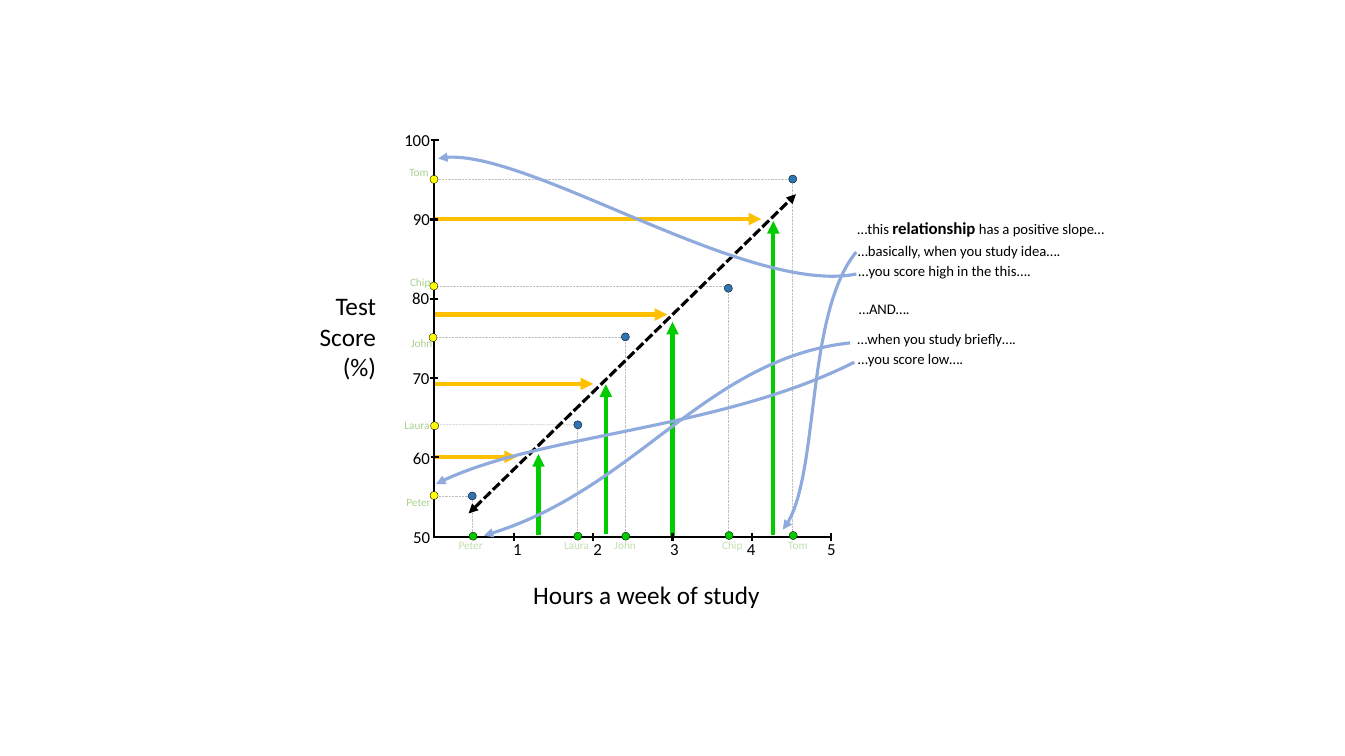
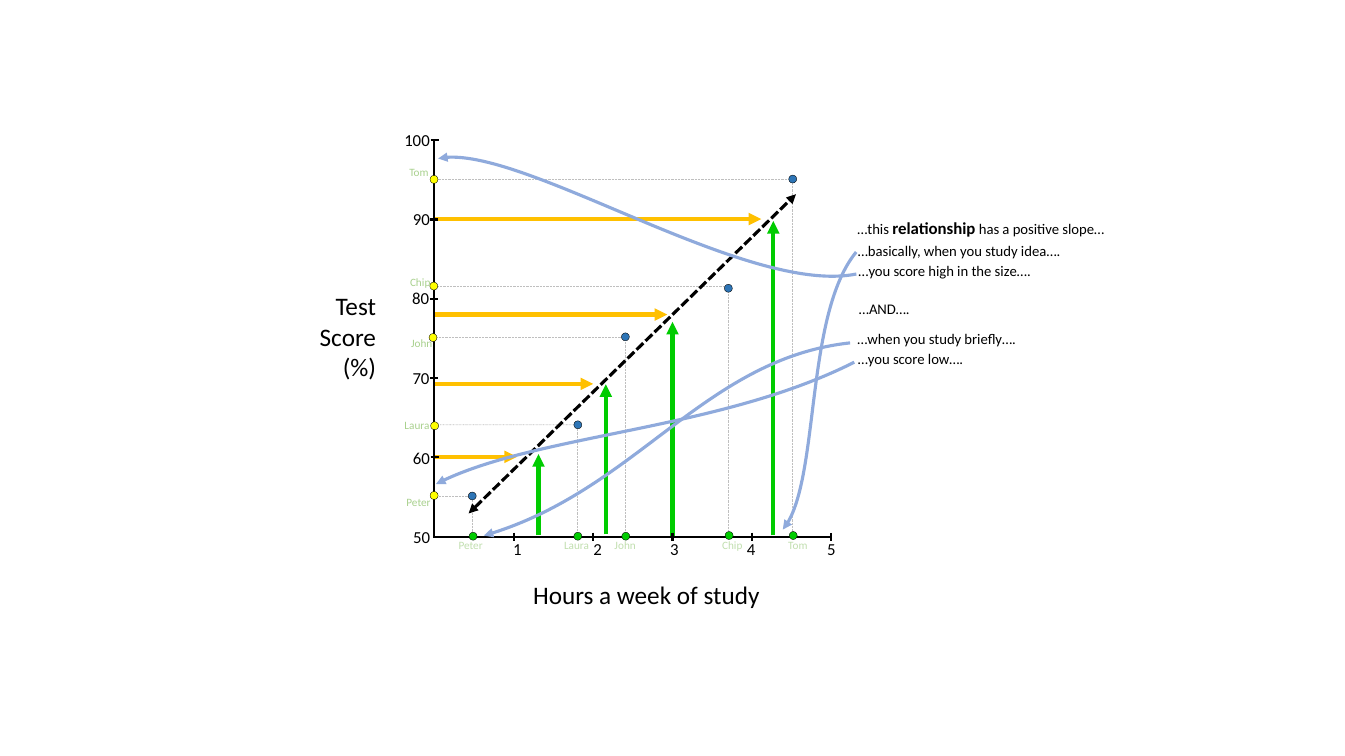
this…: this… -> size… (1013, 272)
